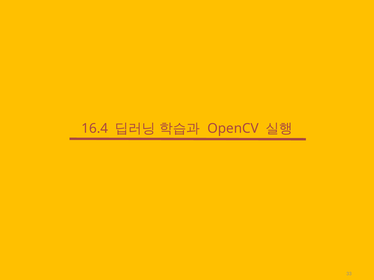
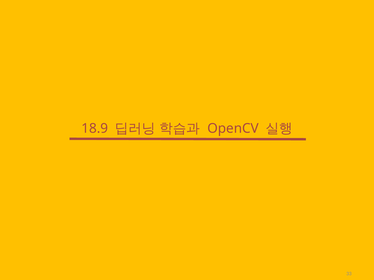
16.4: 16.4 -> 18.9 (95, 129)
